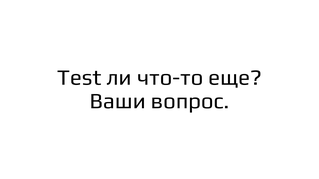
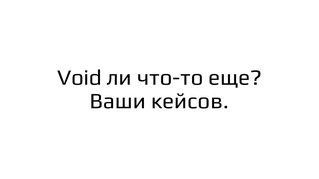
Test: Test -> Void (79, 78)
вопрос: вопрос -> кейсов (190, 101)
